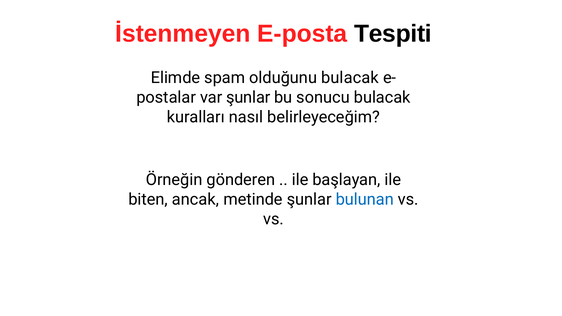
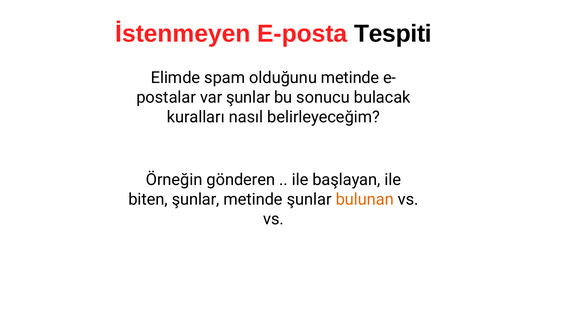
olduğunu bulacak: bulacak -> metinde (350, 78)
biten ancak: ancak -> şunlar (196, 200)
bulunan colour: blue -> orange (365, 200)
